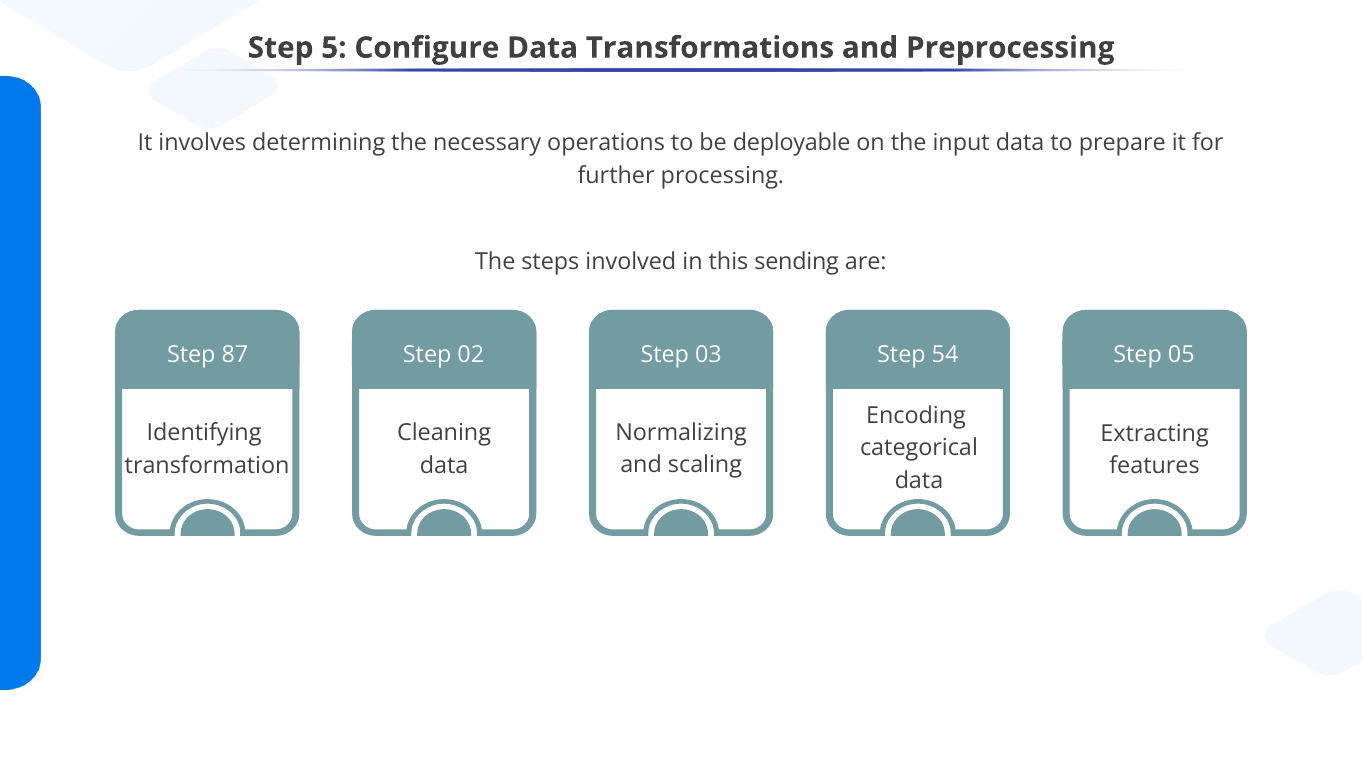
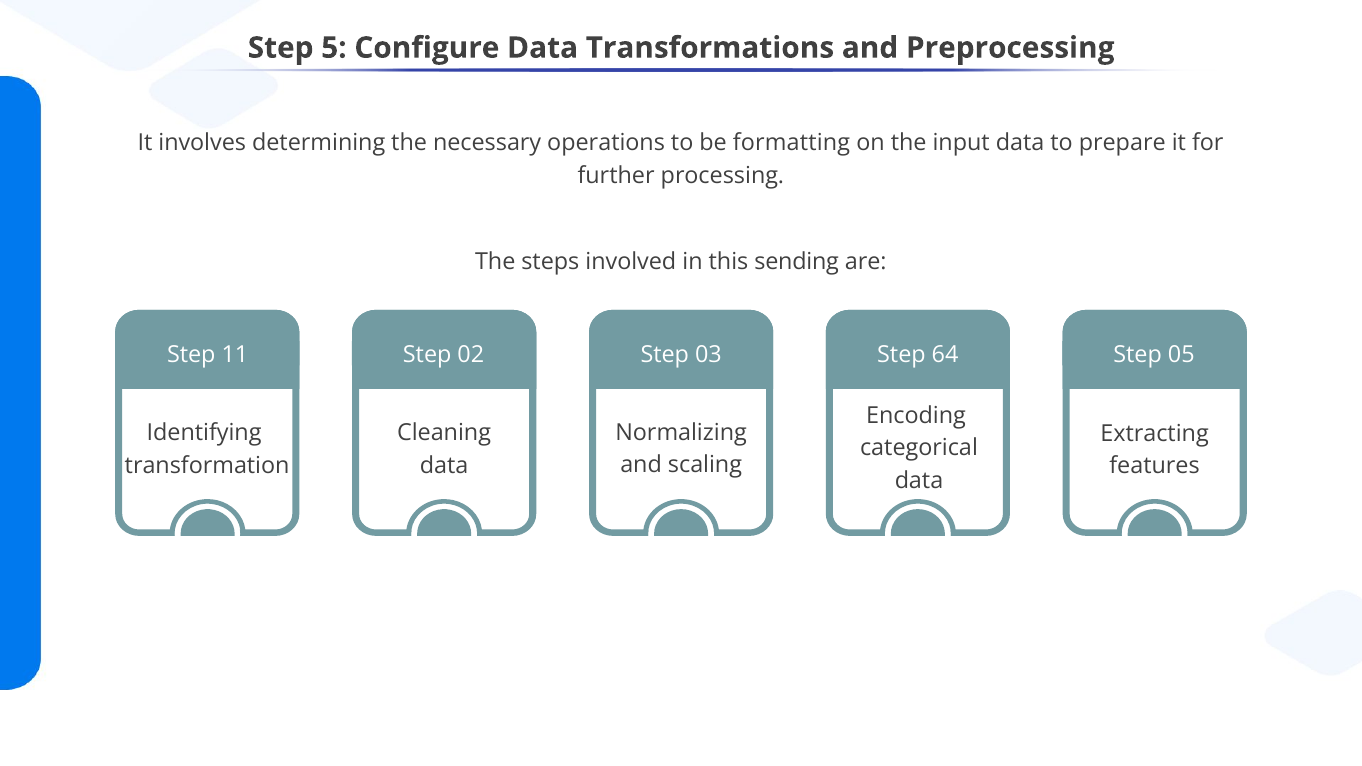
deployable: deployable -> formatting (791, 143)
87: 87 -> 11 (235, 355)
54: 54 -> 64 (945, 355)
